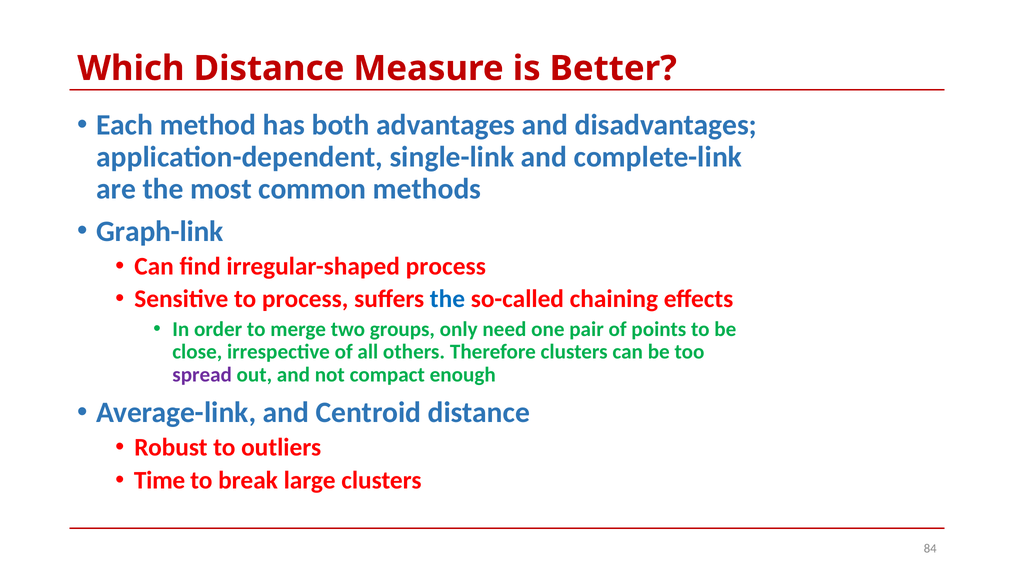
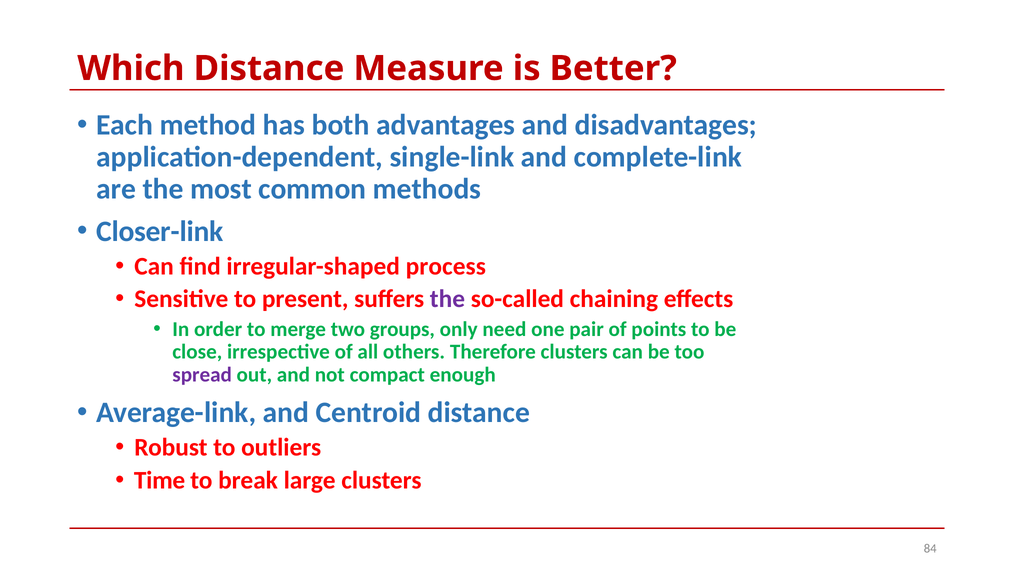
Graph-link: Graph-link -> Closer-link (160, 231)
to process: process -> present (305, 299)
the colour: blue -> purple (447, 299)
